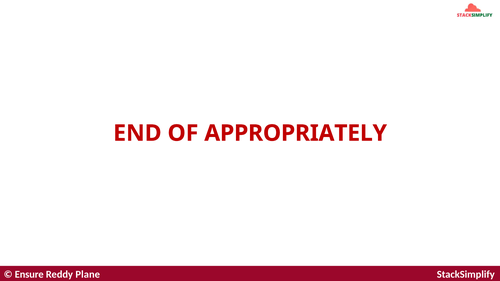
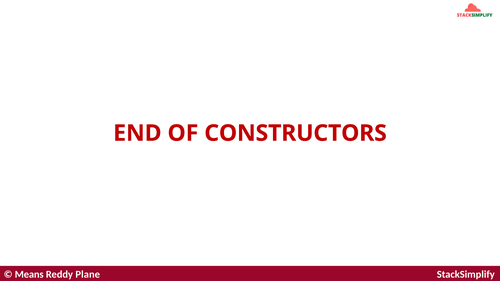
APPROPRIATELY: APPROPRIATELY -> CONSTRUCTORS (296, 133)
Ensure: Ensure -> Means (29, 274)
